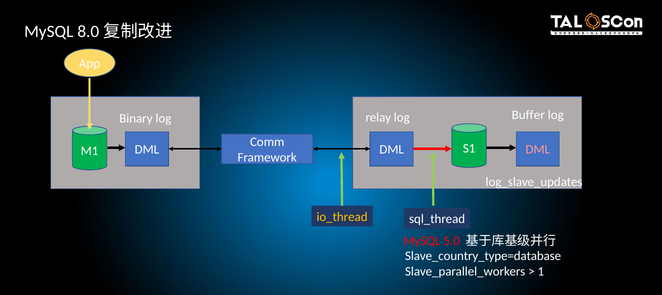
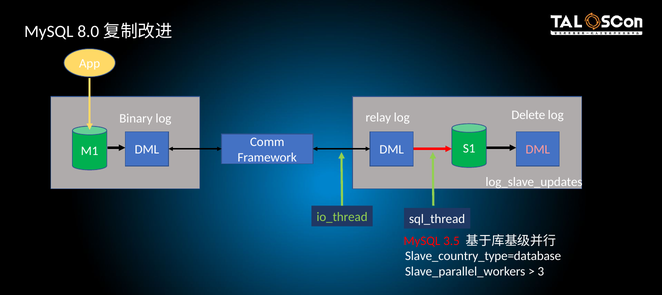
Buffer: Buffer -> Delete (528, 115)
io_thread colour: yellow -> light green (342, 217)
5.0: 5.0 -> 3.5 (452, 241)
1: 1 -> 3 (541, 272)
